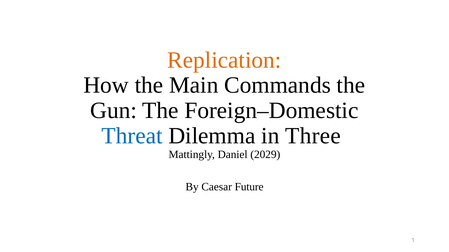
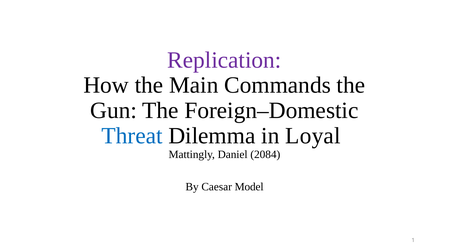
Replication colour: orange -> purple (224, 60)
Three: Three -> Loyal (313, 136)
2029: 2029 -> 2084 (265, 155)
Future: Future -> Model (249, 187)
